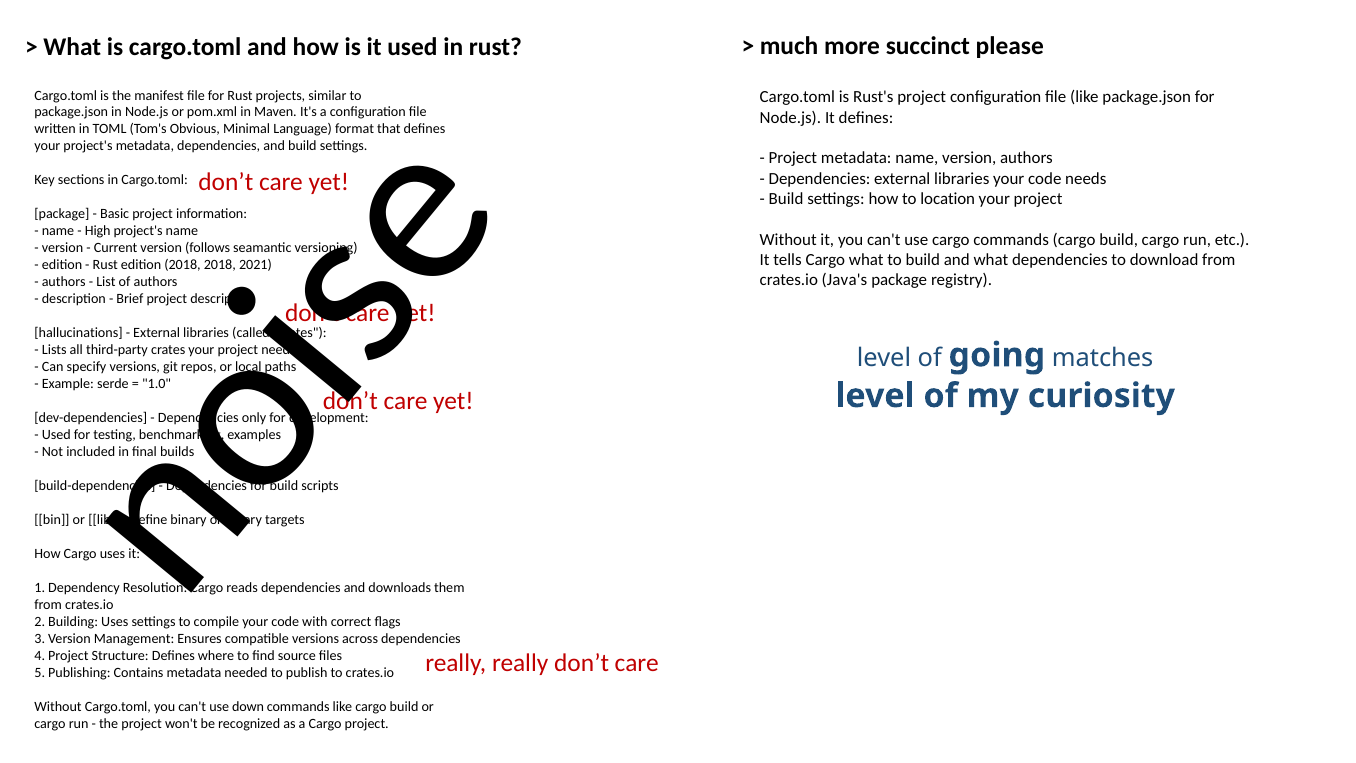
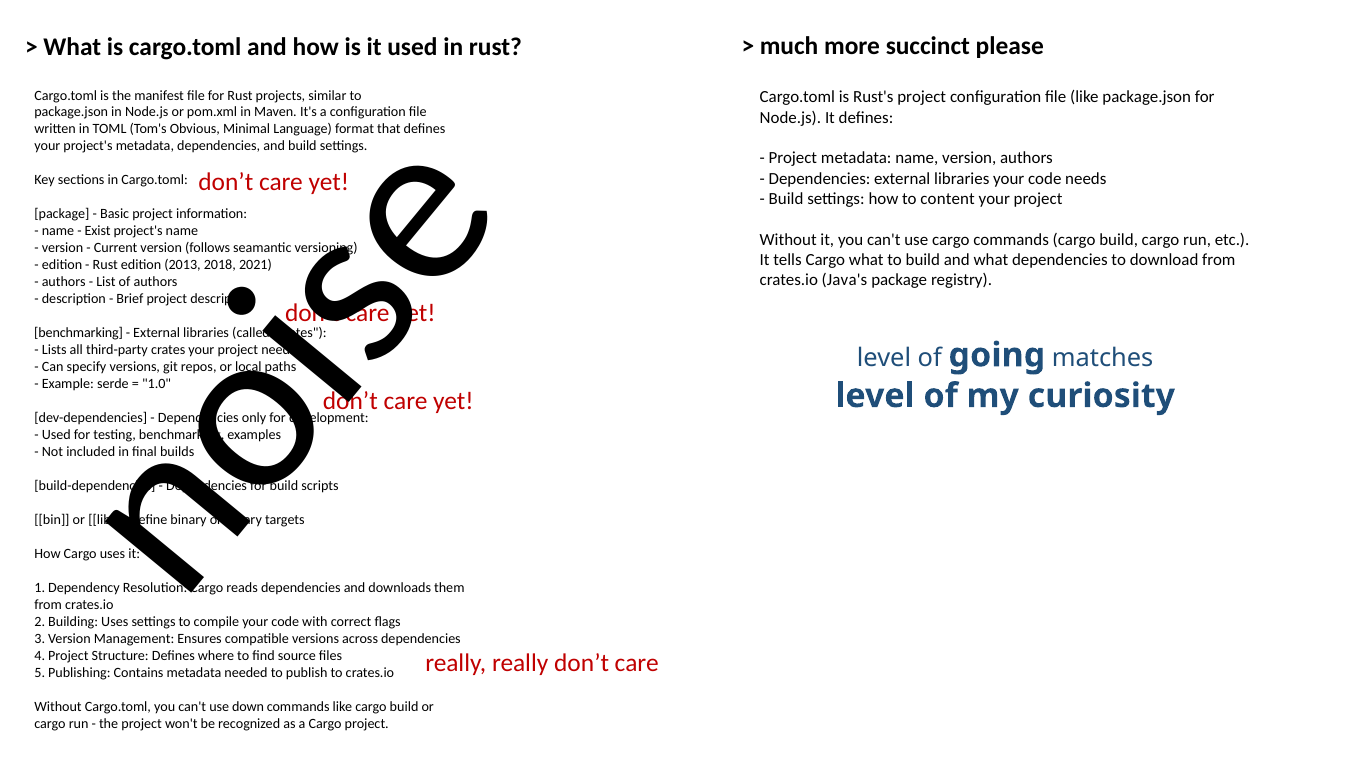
location: location -> content (948, 199)
High: High -> Exist (98, 231)
edition 2018: 2018 -> 2013 (183, 265)
hallucinations: hallucinations -> benchmarking (79, 333)
